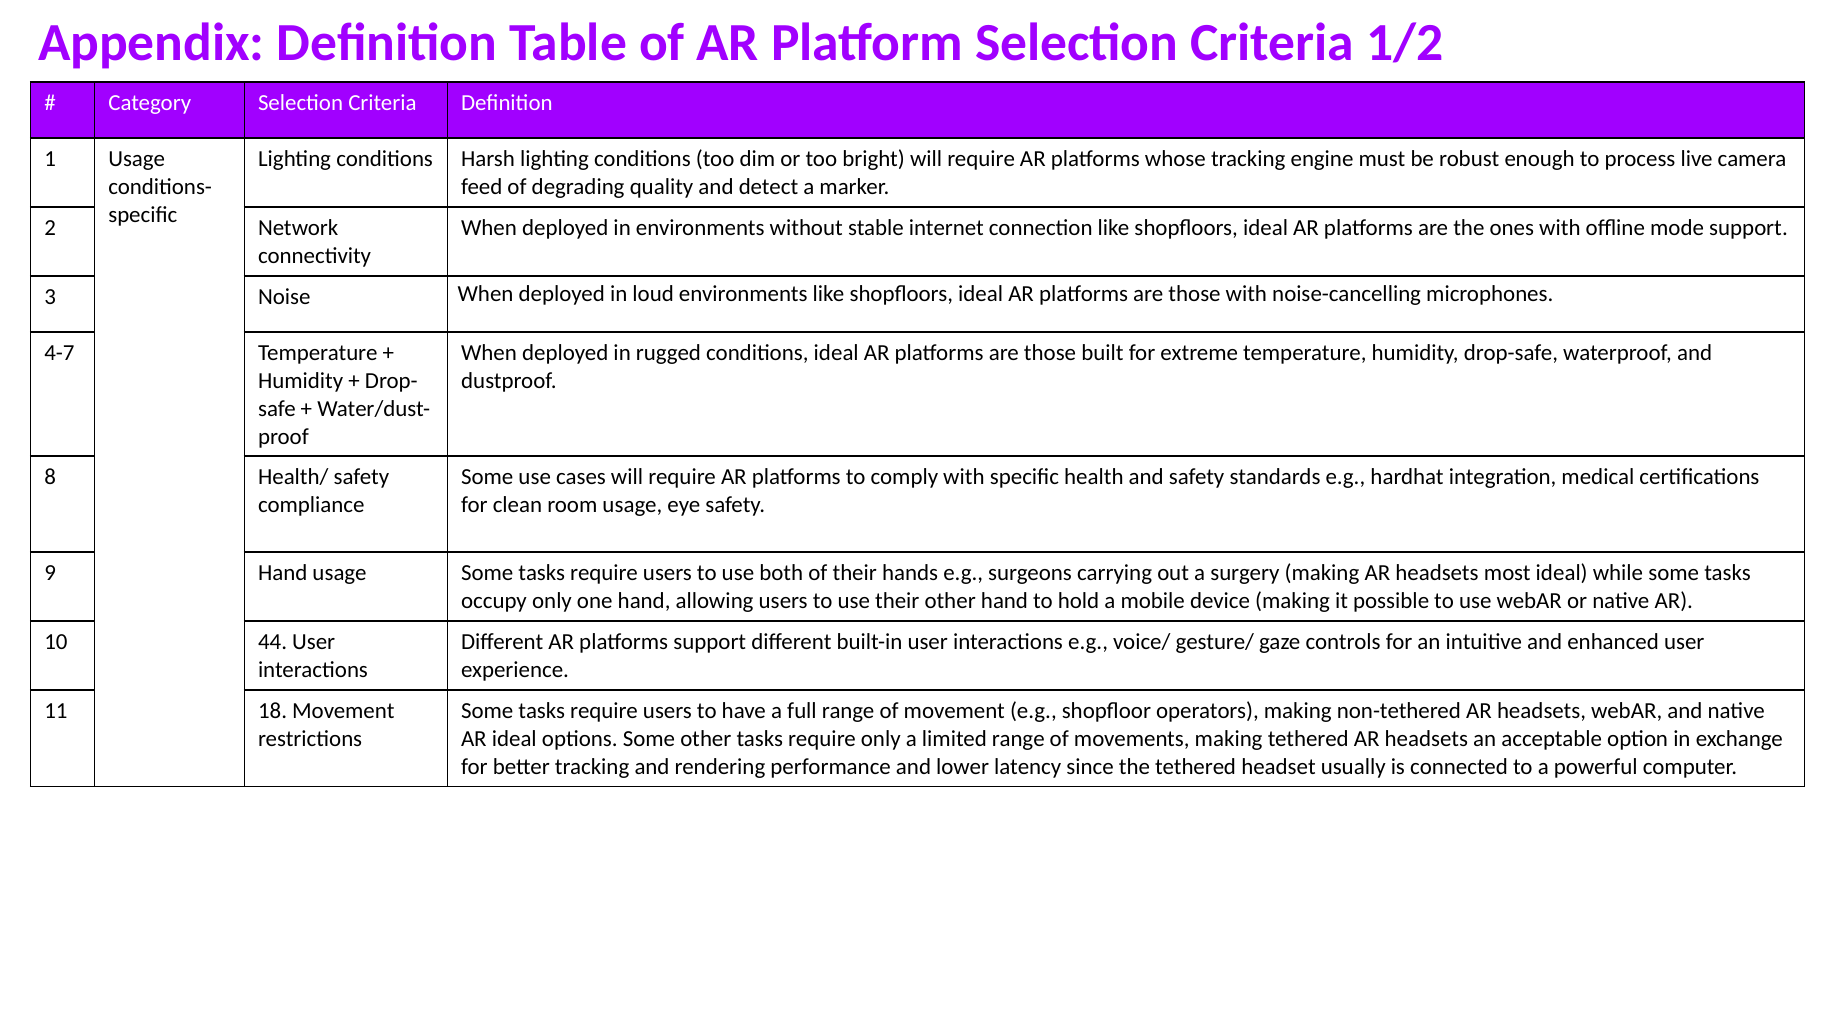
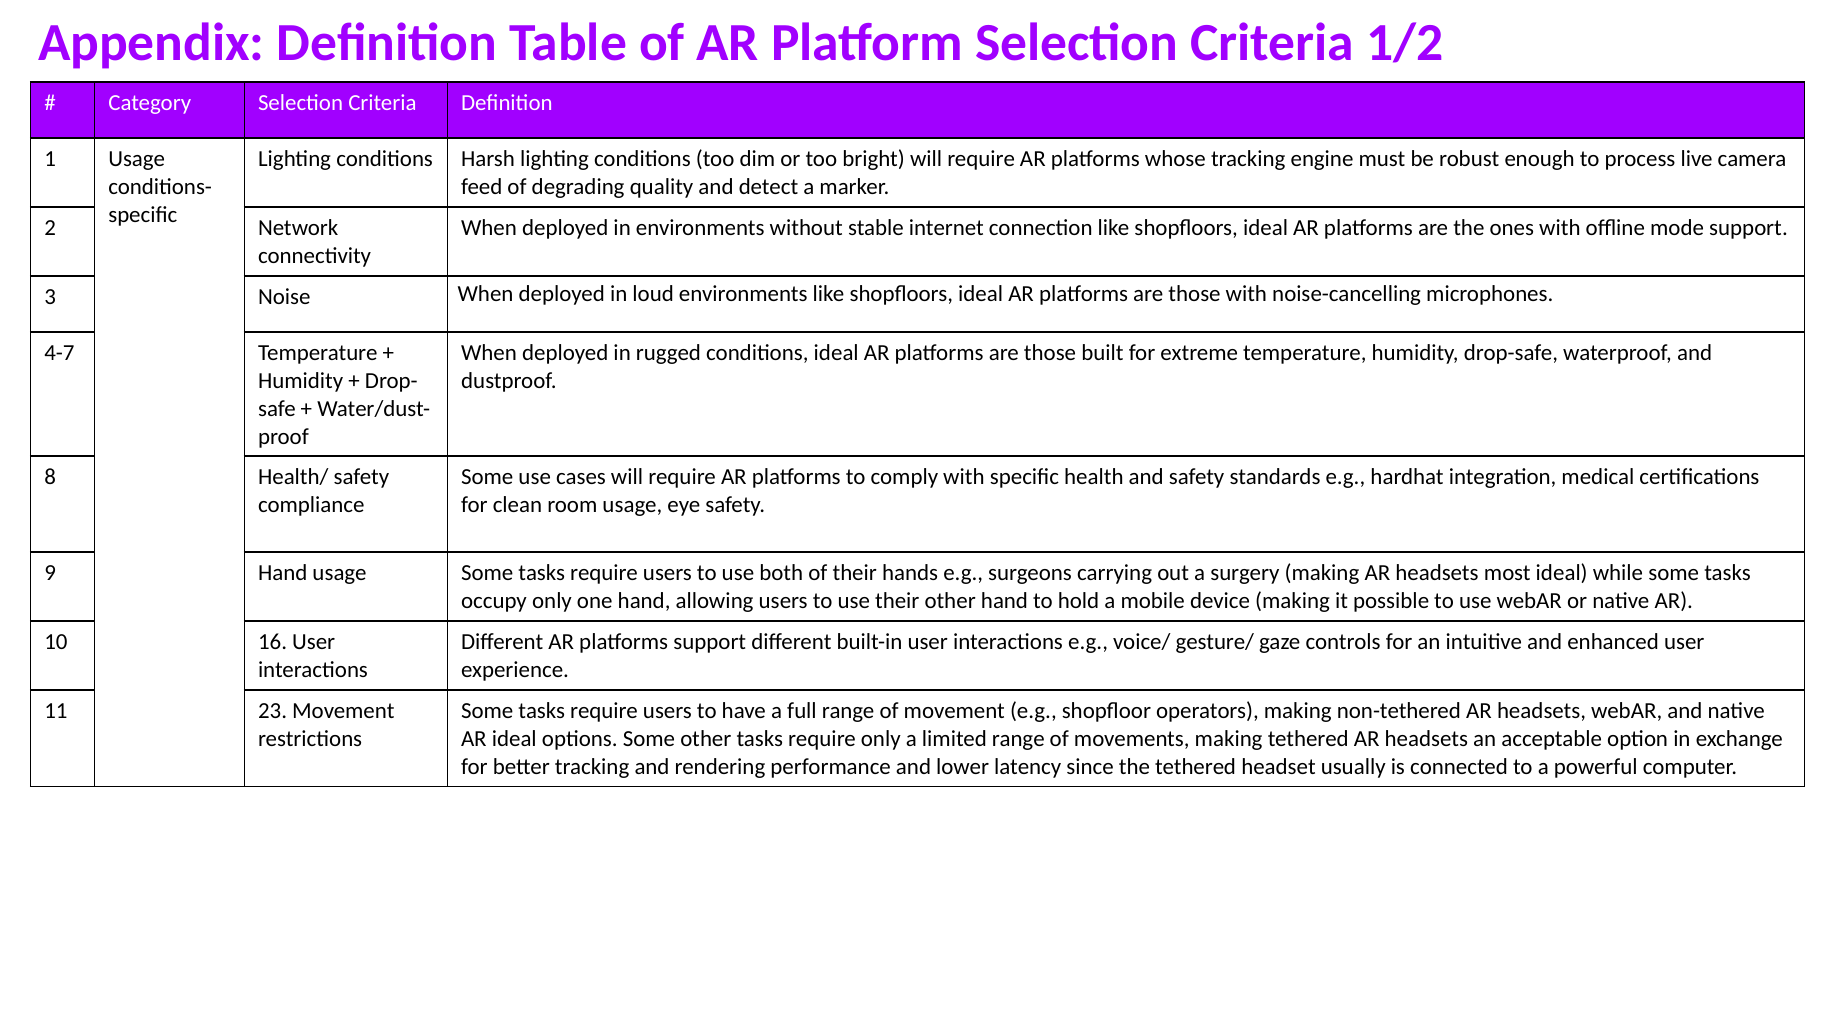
44: 44 -> 16 (273, 642)
18: 18 -> 23 (273, 711)
